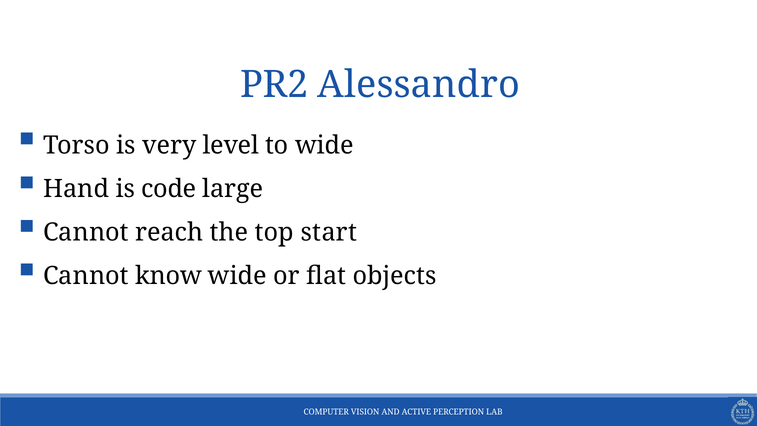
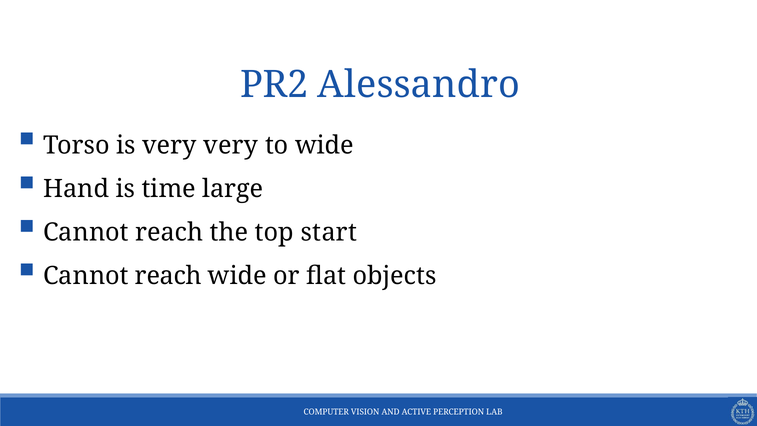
very level: level -> very (231, 145)
code: code -> time (169, 189)
know: know -> reach (168, 276)
